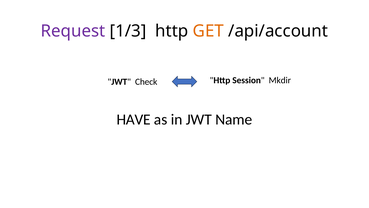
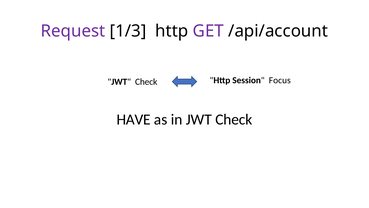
GET colour: orange -> purple (208, 31)
Mkdir: Mkdir -> Focus (280, 80)
in JWT Name: Name -> Check (234, 119)
